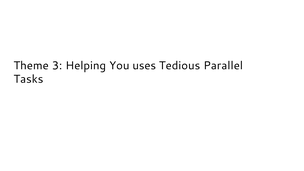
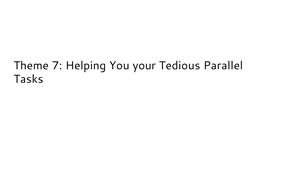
3: 3 -> 7 (57, 66)
uses: uses -> your (144, 66)
